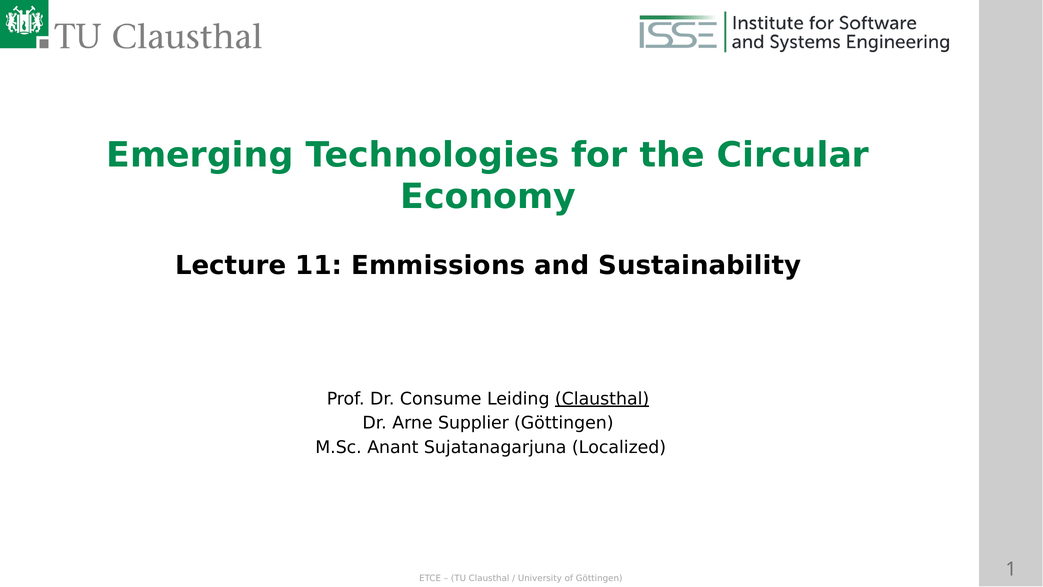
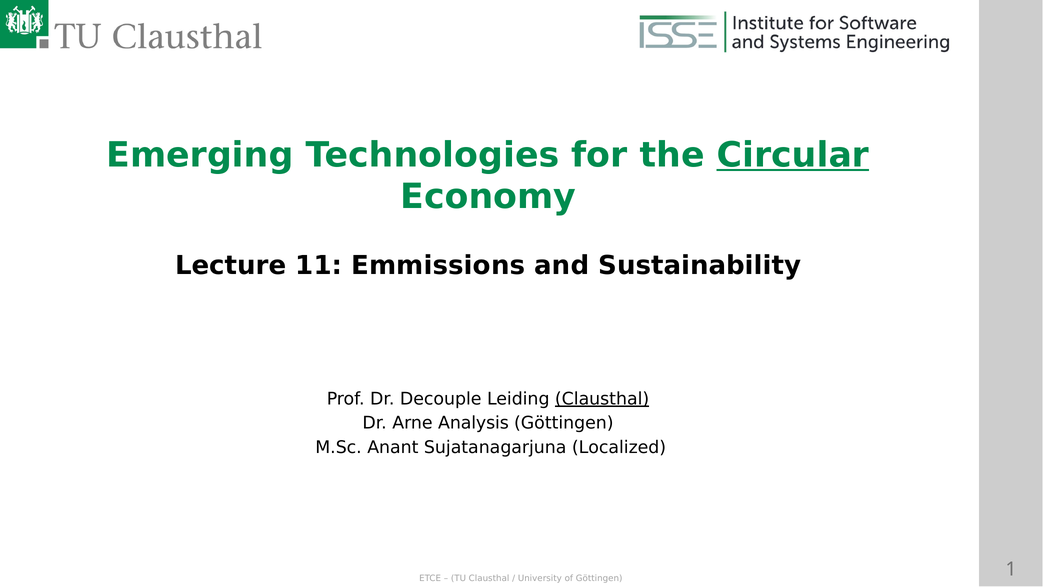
Circular underline: none -> present (793, 155)
Consume: Consume -> Decouple (441, 399)
Supplier: Supplier -> Analysis (473, 423)
